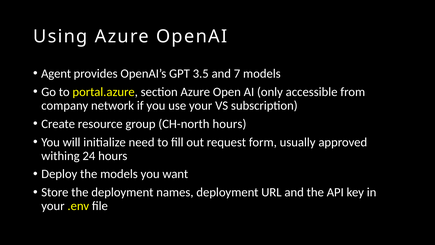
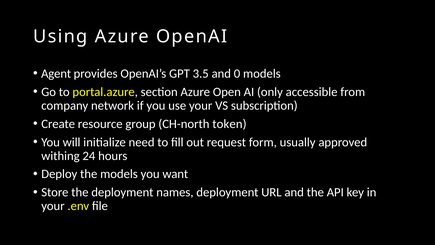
7: 7 -> 0 (237, 74)
CH-north hours: hours -> token (229, 124)
